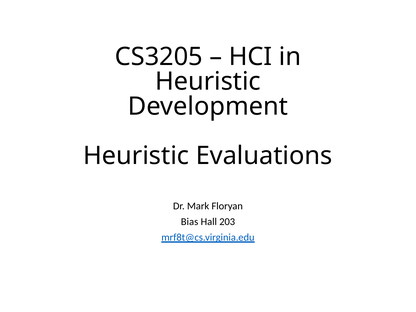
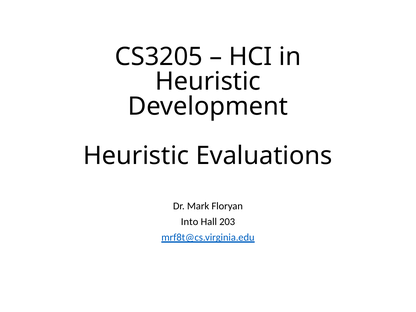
Bias: Bias -> Into (190, 222)
